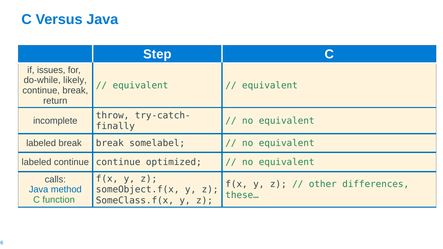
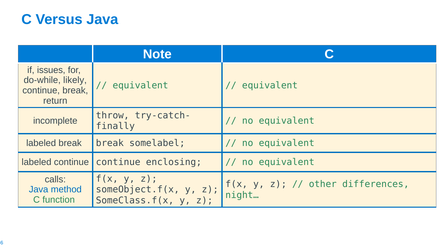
Step: Step -> Note (157, 54)
optimized: optimized -> enclosing (174, 162)
these…: these… -> night… (242, 195)
